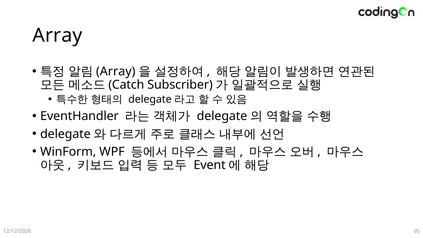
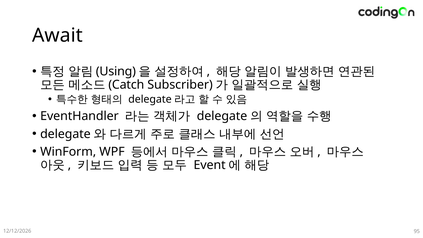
Array: Array -> Await (58, 36)
Array: Array -> Using (116, 72)
